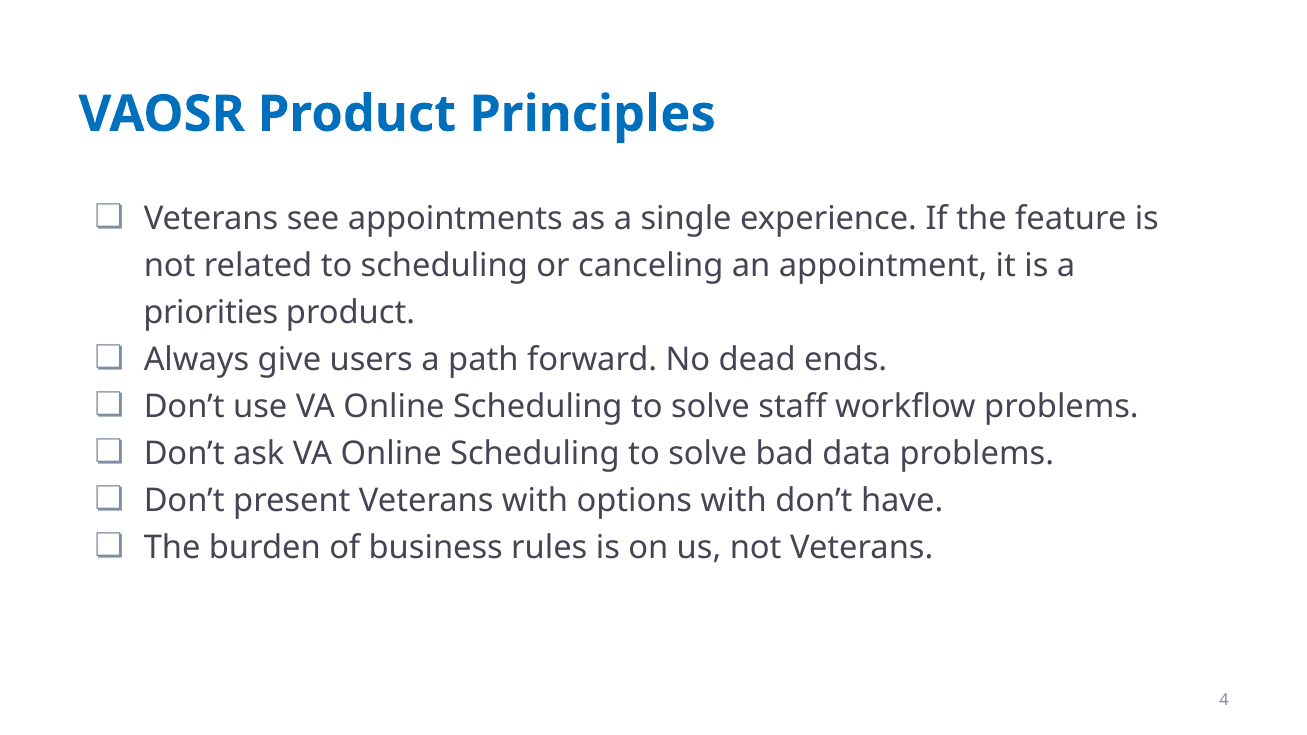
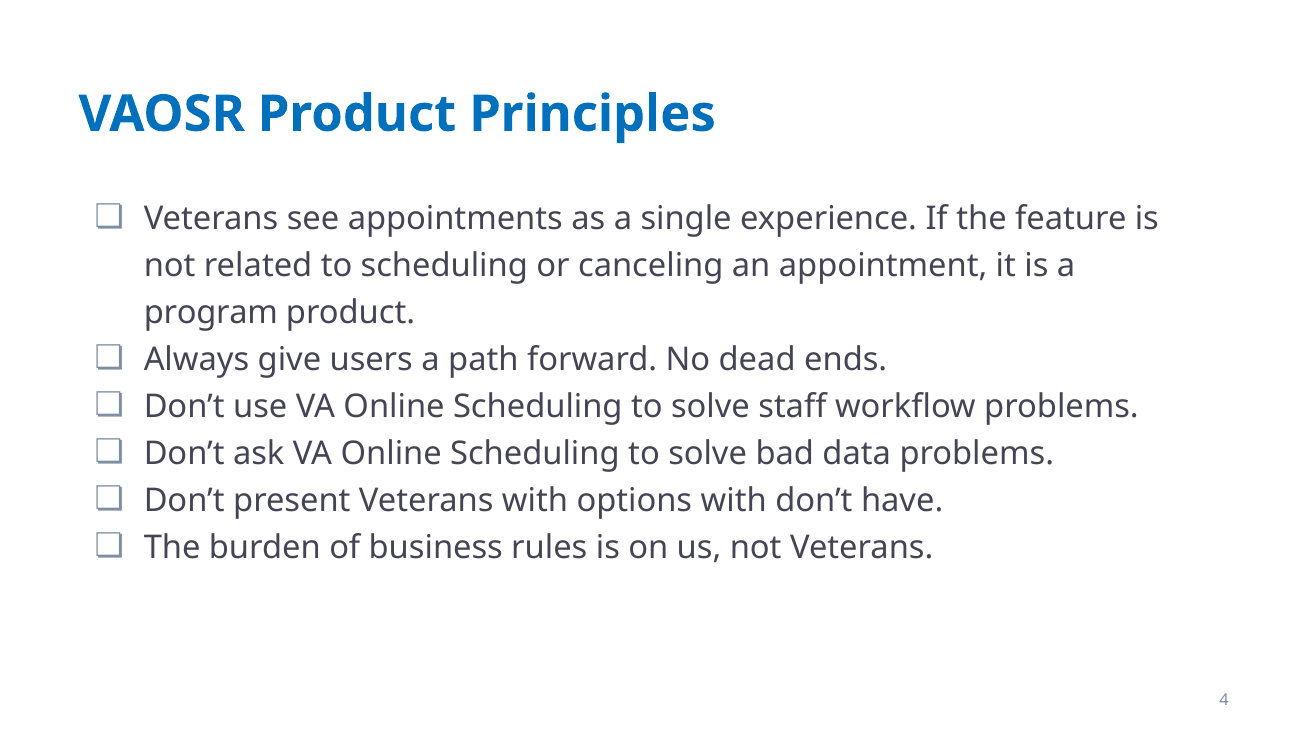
priorities: priorities -> program (211, 313)
